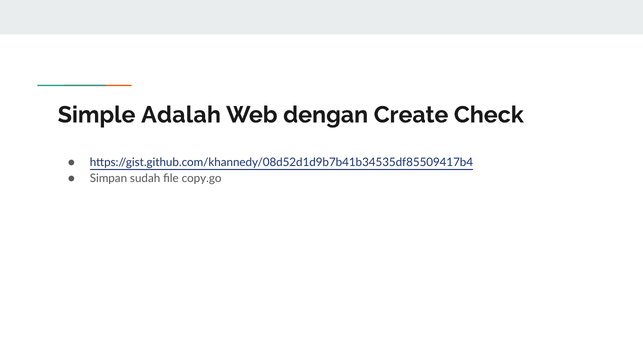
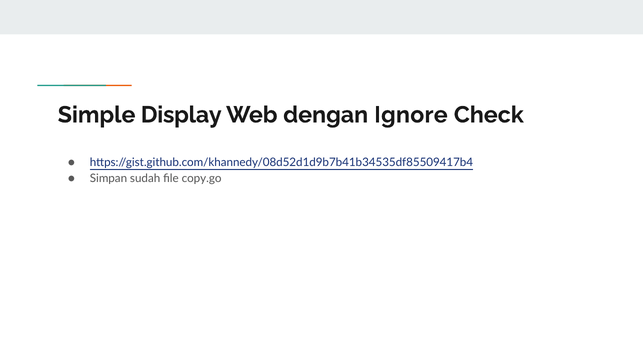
Adalah: Adalah -> Display (181, 115)
Create: Create -> Ignore (411, 115)
